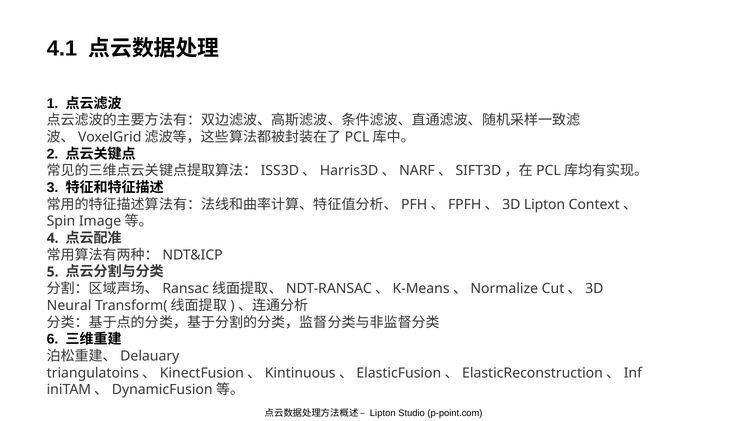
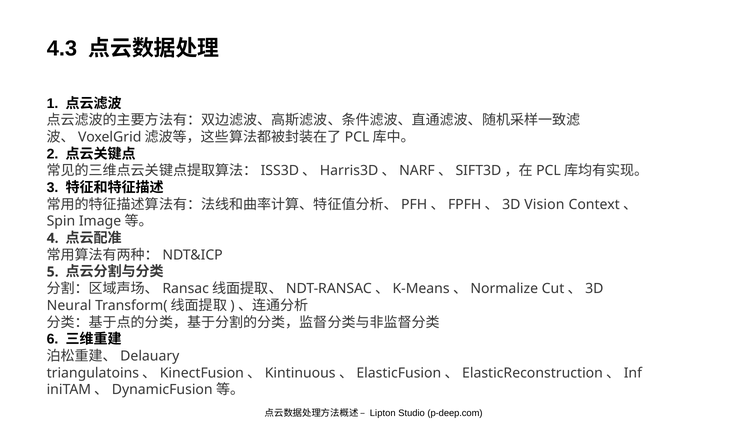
4.1: 4.1 -> 4.3 (62, 48)
Lipton: Lipton -> Vision (544, 205)
p-point.com: p-point.com -> p-deep.com (455, 413)
